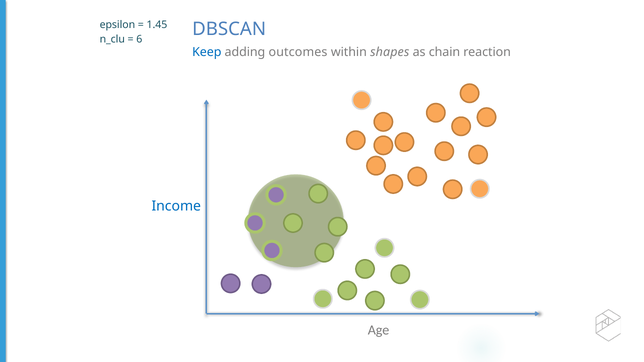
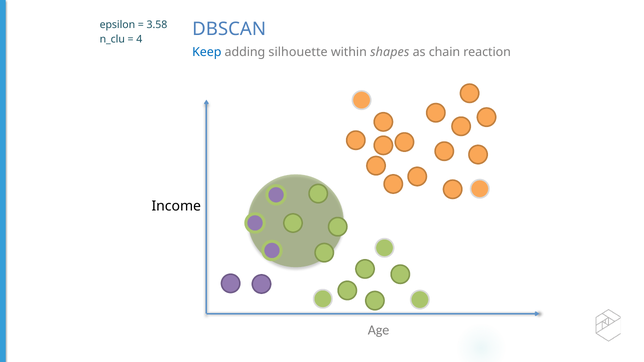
1.45: 1.45 -> 3.58 (157, 25)
6: 6 -> 4 (139, 39)
outcomes: outcomes -> silhouette (298, 52)
Income colour: blue -> black (176, 206)
